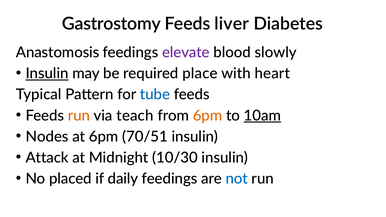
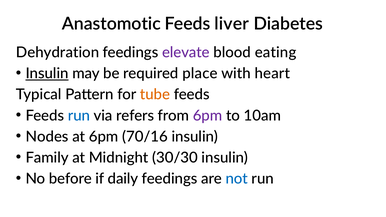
Gastrostomy: Gastrostomy -> Anastomotic (111, 24)
Anastomosis: Anastomosis -> Dehydration (58, 53)
slowly: slowly -> eating (276, 53)
tube colour: blue -> orange (155, 95)
run colour: orange -> blue (79, 116)
teach: teach -> refers (135, 116)
6pm colour: orange -> purple (208, 116)
10am underline: present -> none (262, 116)
70/51: 70/51 -> 70/16 (145, 137)
Attack: Attack -> Family (47, 158)
10/30: 10/30 -> 30/30 (175, 158)
placed: placed -> before (70, 179)
